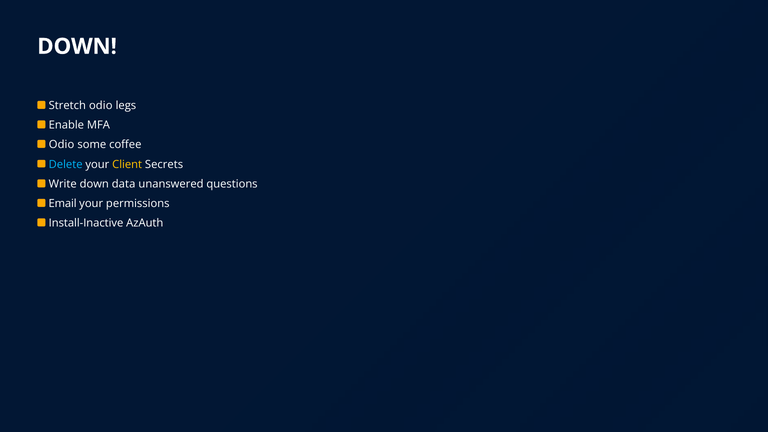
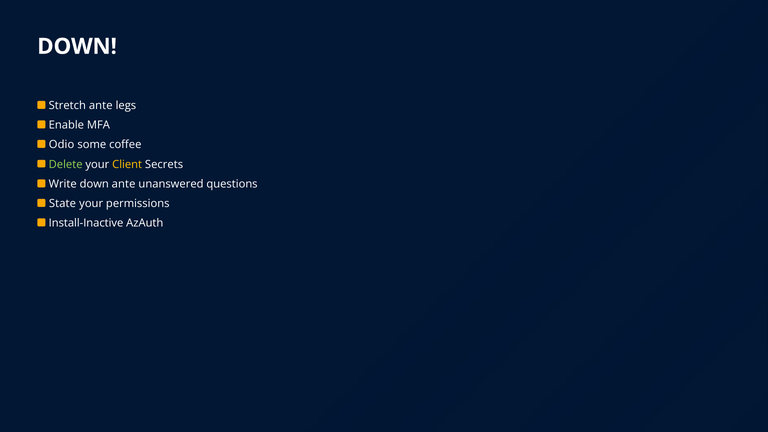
Stretch odio: odio -> ante (101, 106)
Delete colour: light blue -> light green (66, 164)
down data: data -> ante (124, 184)
Email: Email -> State (62, 204)
